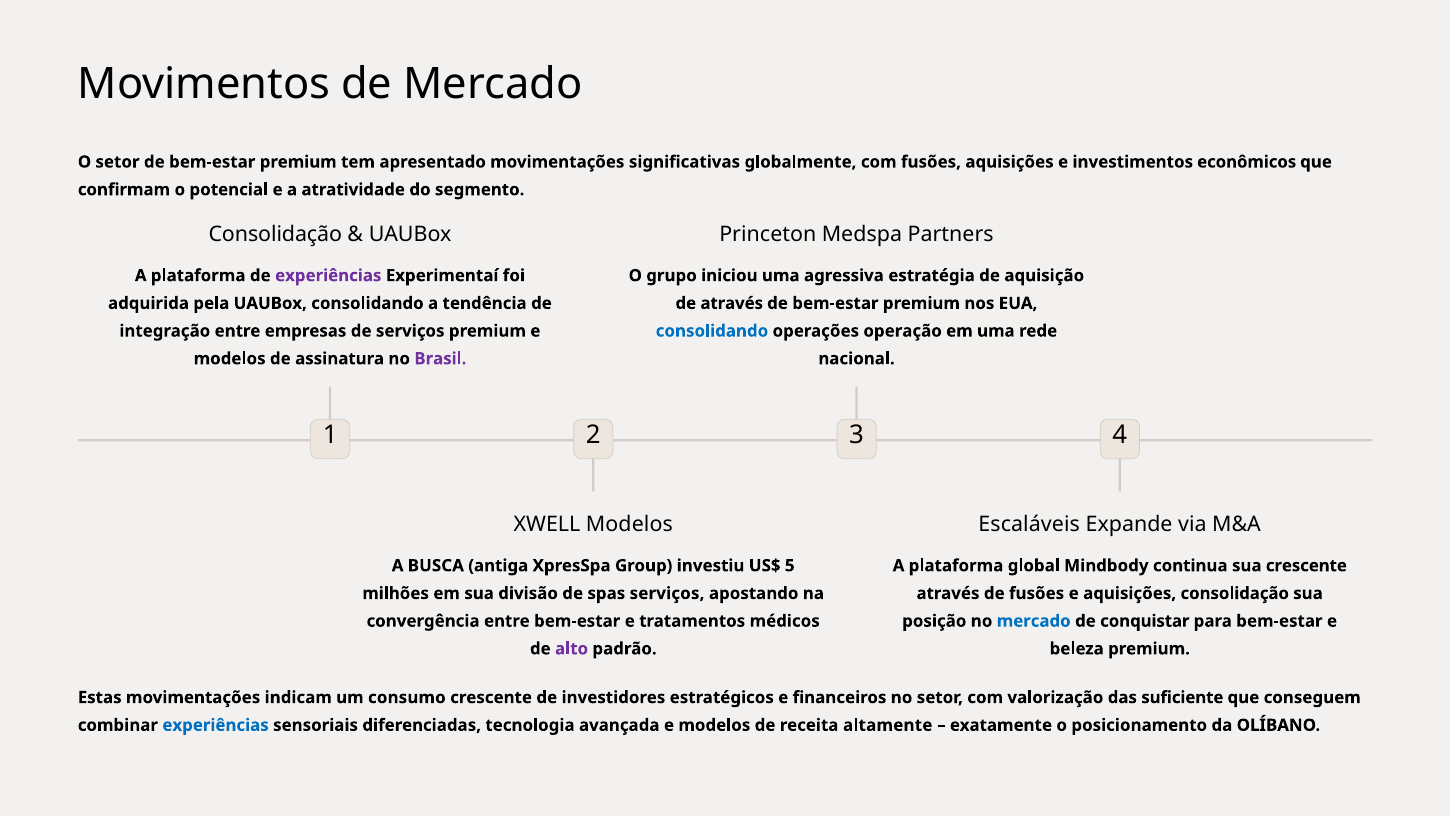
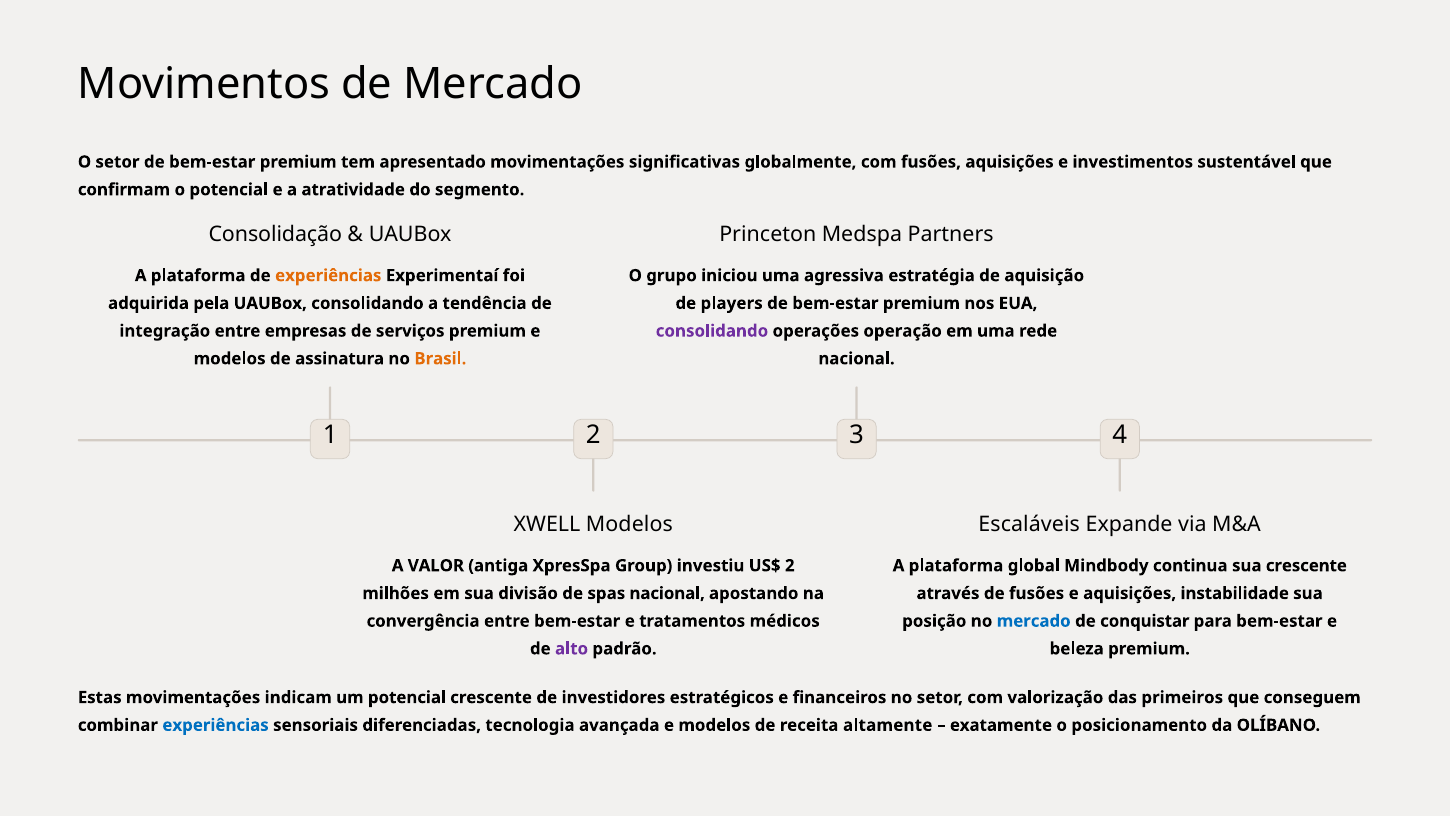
econômicos: econômicos -> sustentável (1247, 162)
experiências colour: purple -> orange (328, 275)
de através: através -> players (732, 303)
consolidando colour: blue -> purple (712, 331)
Brasil colour: purple -> orange (440, 359)
BUSCA: BUSCA -> VALOR (436, 565)
US$ 5: 5 -> 2 (790, 565)
spas serviços: serviços -> nacional (667, 593)
aquisições consolidação: consolidação -> instabilidade (1235, 593)
um consumo: consumo -> potencial (407, 697)
suficiente: suficiente -> primeiros (1182, 697)
